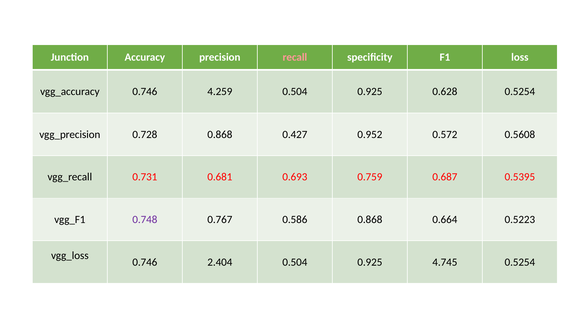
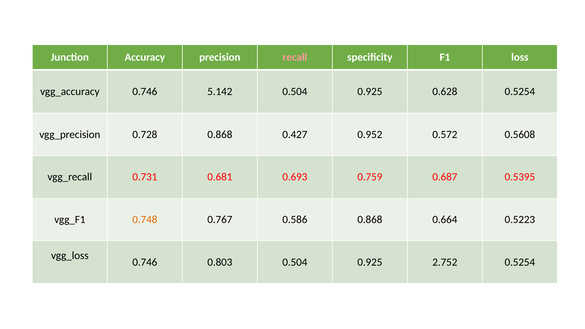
4.259: 4.259 -> 5.142 (220, 92)
0.748 colour: purple -> orange (145, 220)
2.404: 2.404 -> 0.803 (220, 262)
4.745: 4.745 -> 2.752 (445, 262)
